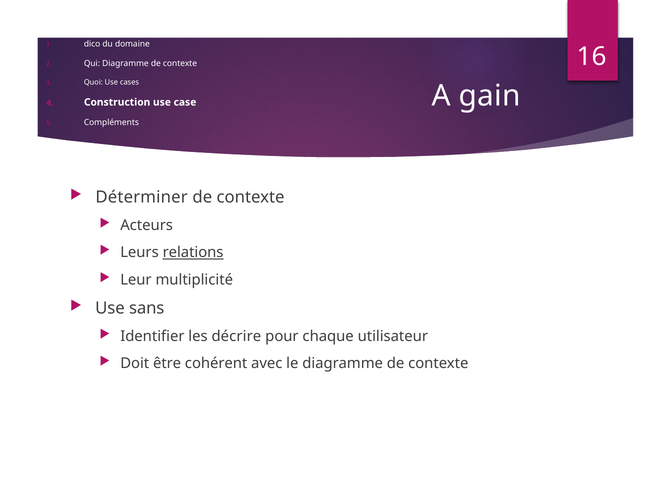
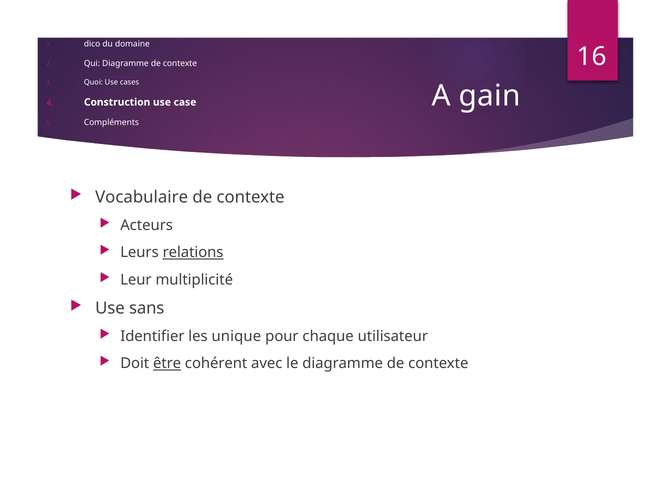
Déterminer: Déterminer -> Vocabulaire (142, 197)
décrire: décrire -> unique (236, 336)
être underline: none -> present (167, 363)
